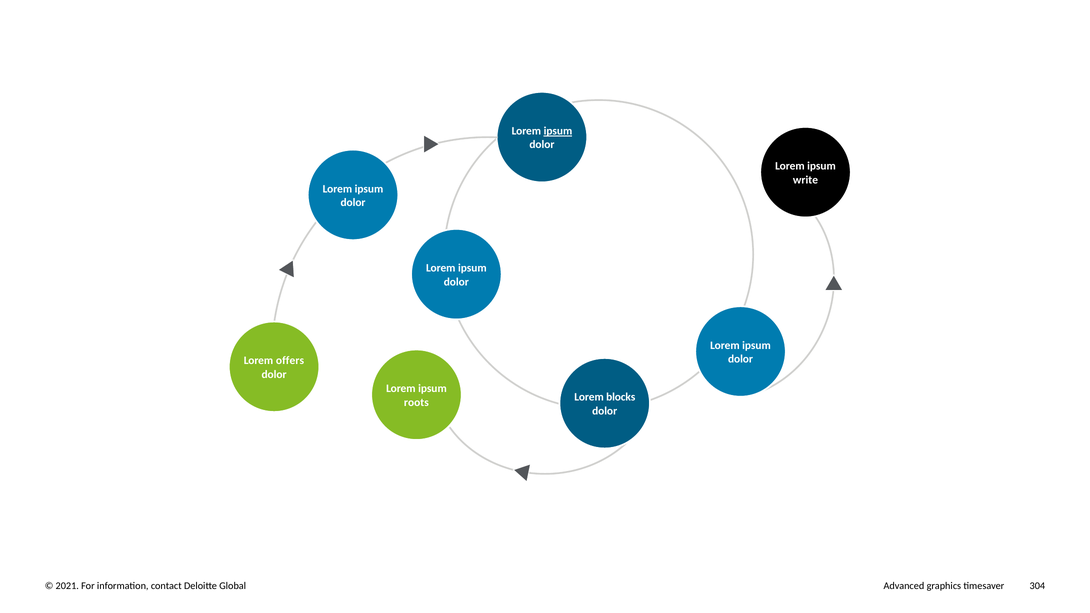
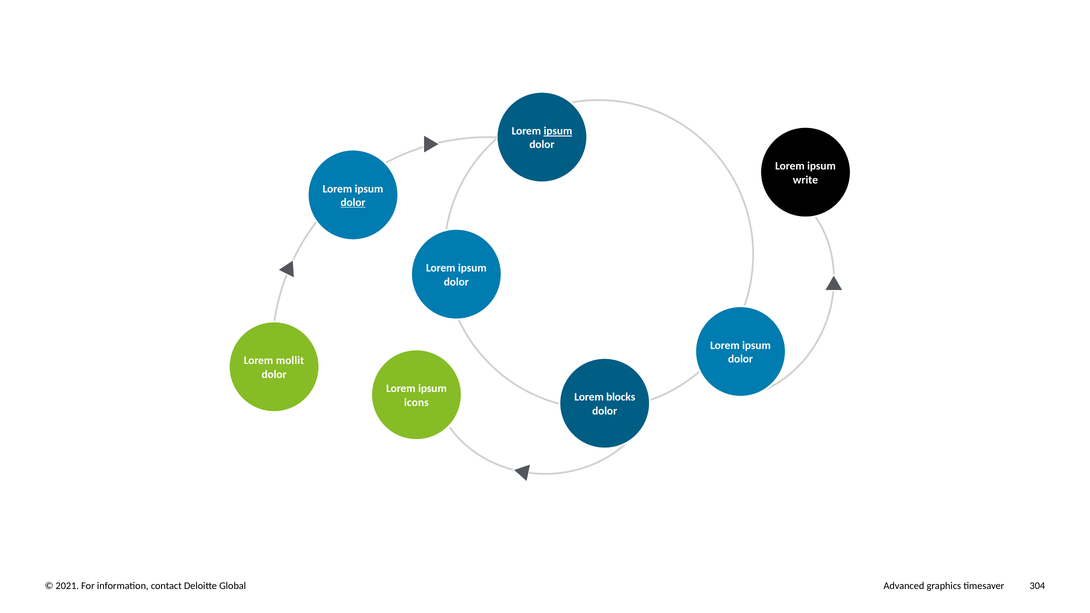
dolor underline: none -> present (353, 203)
offers: offers -> mollit (290, 361)
roots: roots -> icons (416, 402)
